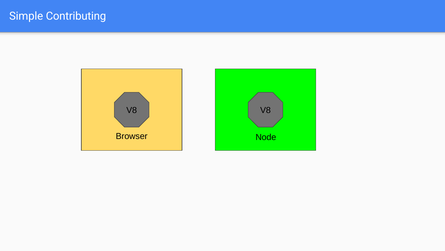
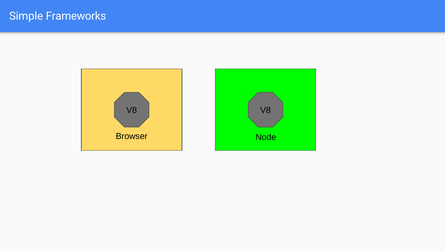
Contributing: Contributing -> Frameworks (76, 16)
